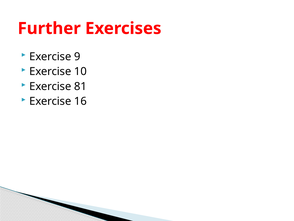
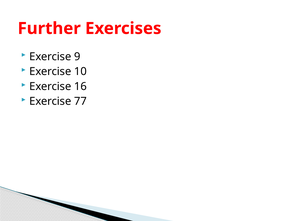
81: 81 -> 16 (80, 86)
16: 16 -> 77 (80, 101)
